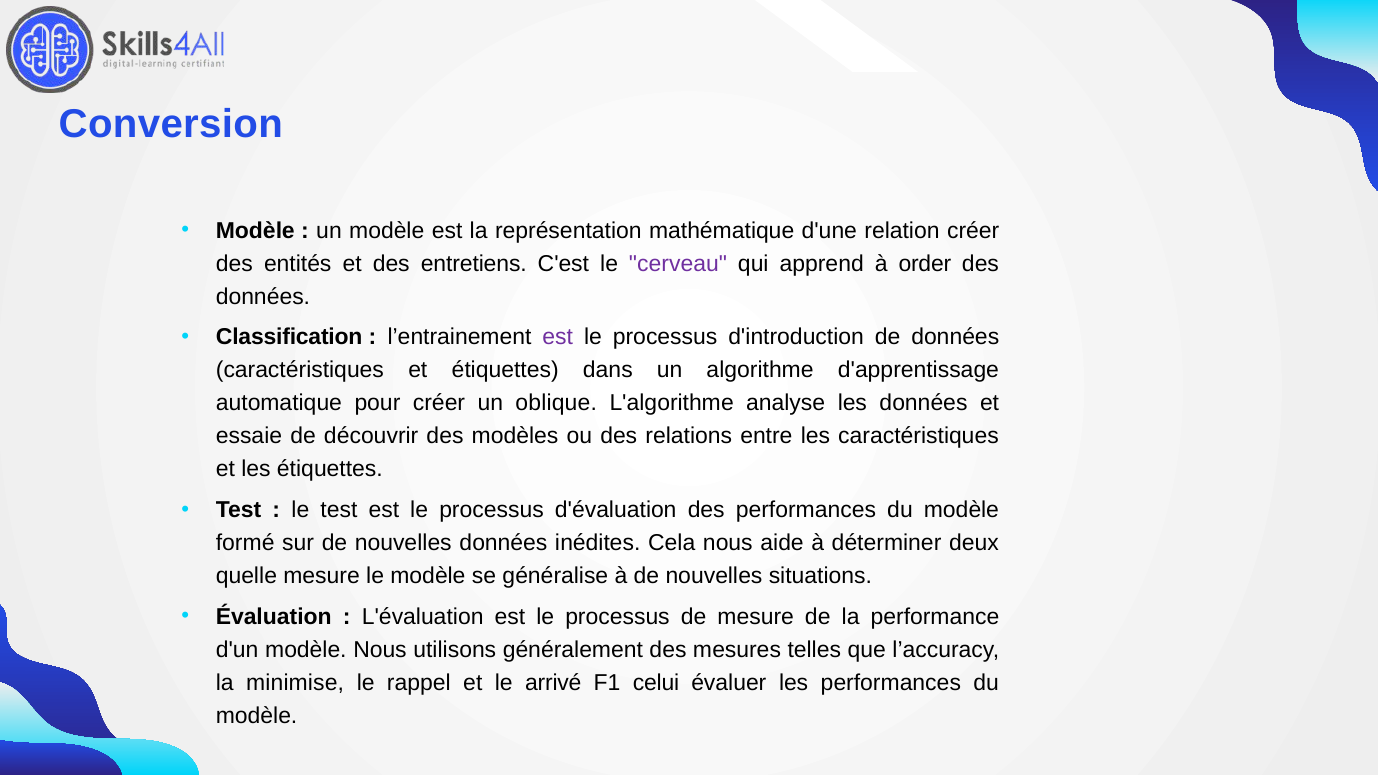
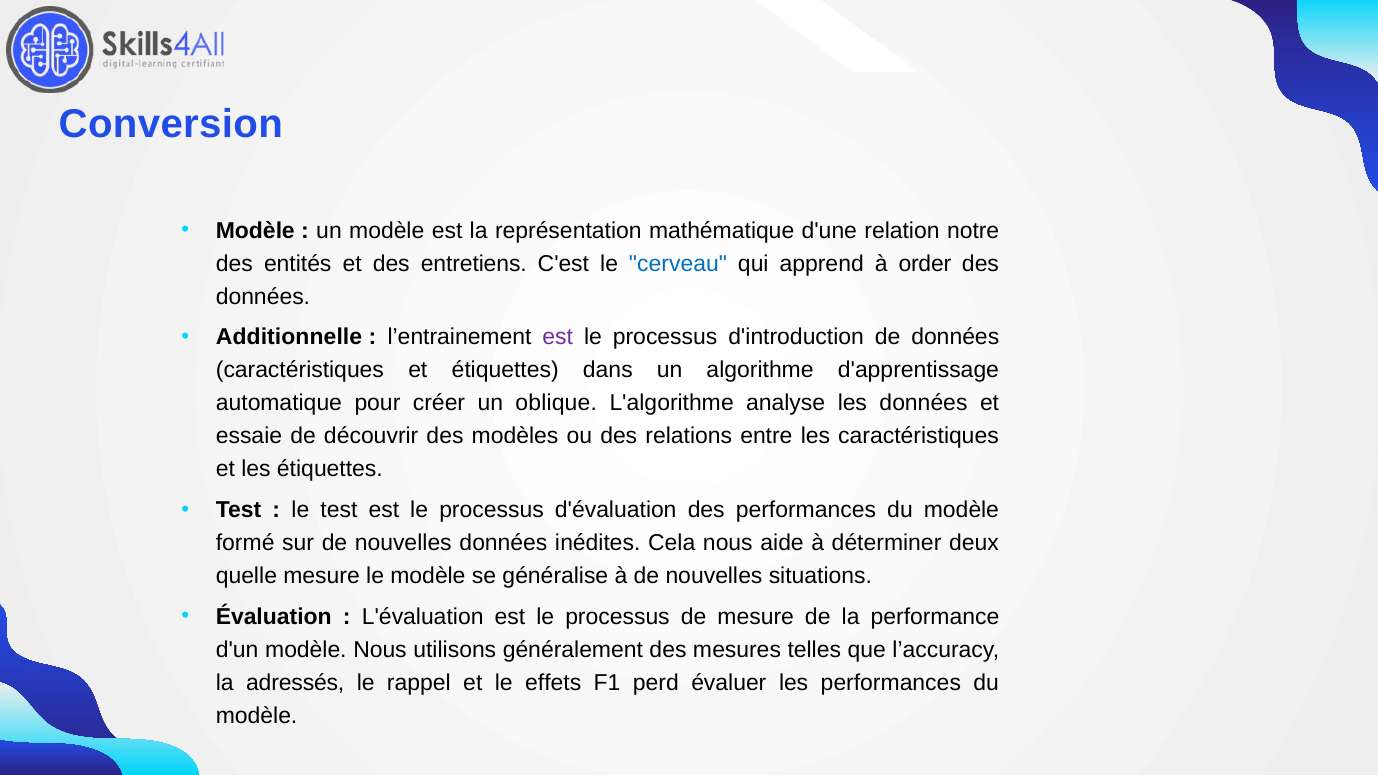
relation créer: créer -> notre (973, 231)
cerveau colour: purple -> blue (678, 264)
Classification: Classification -> Additionnelle (289, 337)
minimise: minimise -> adressés (295, 683)
arrivé: arrivé -> effets (553, 683)
celui: celui -> perd (656, 683)
